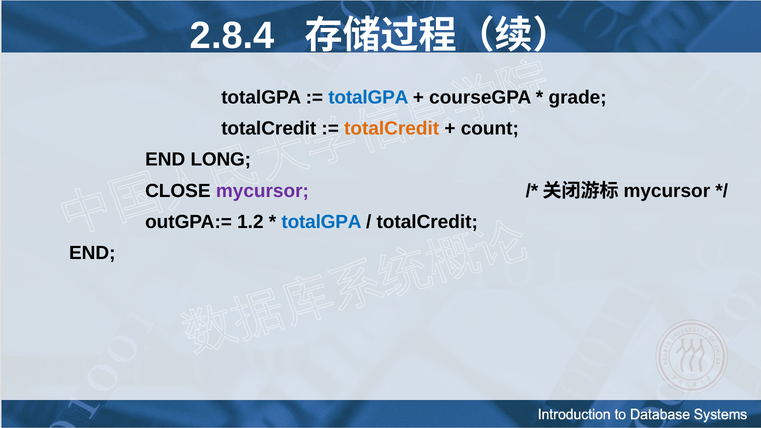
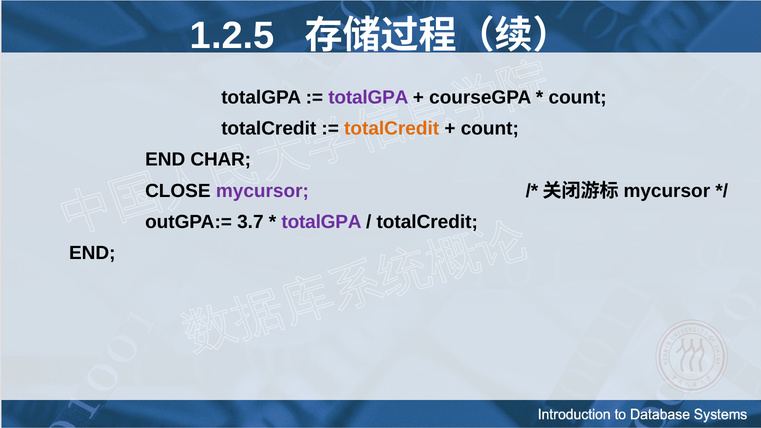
2.8.4: 2.8.4 -> 1.2.5 (232, 36)
totalGPA colour: blue -> purple (368, 97)
grade: grade -> count (578, 97)
LONG: LONG -> CHAR (221, 160)
1.2: 1.2 -> 3.7 (250, 222)
totalGPA colour: blue -> purple (322, 222)
